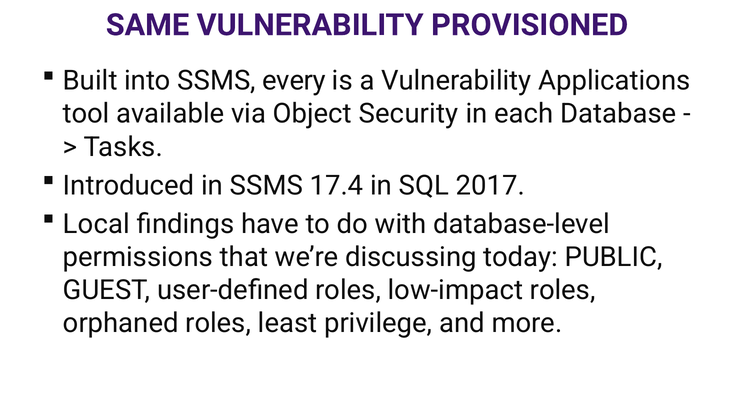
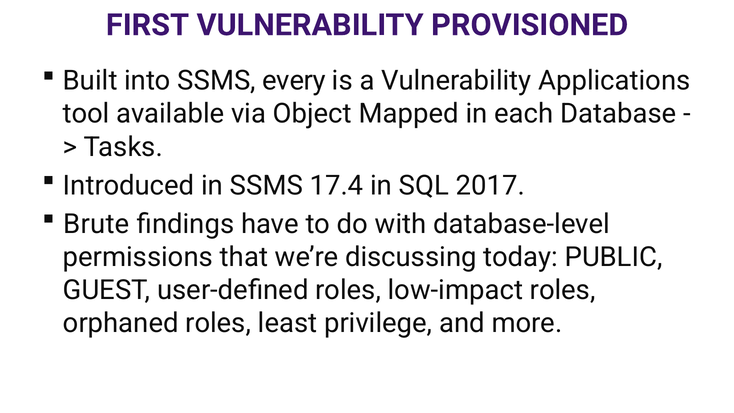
SAME: SAME -> FIRST (147, 25)
Security: Security -> Mapped (409, 114)
Local: Local -> Brute (96, 224)
